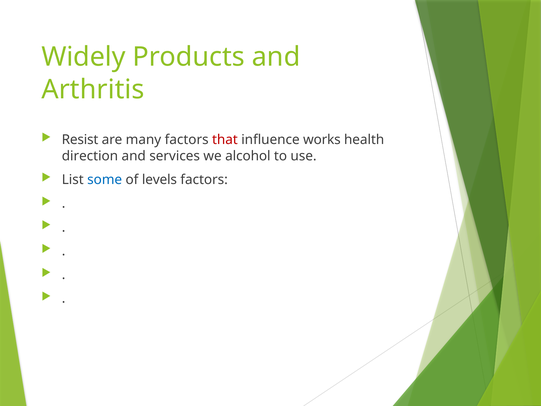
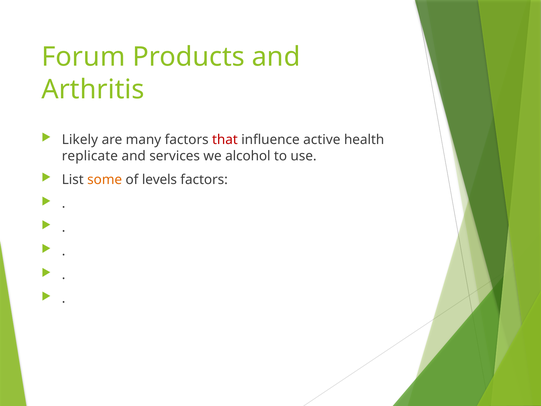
Widely: Widely -> Forum (83, 57)
Resist: Resist -> Likely (80, 140)
works: works -> active (322, 140)
direction: direction -> replicate (90, 156)
some colour: blue -> orange (105, 180)
